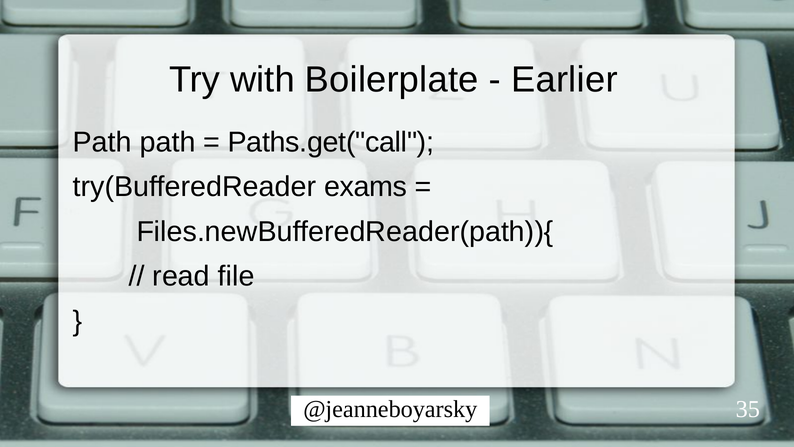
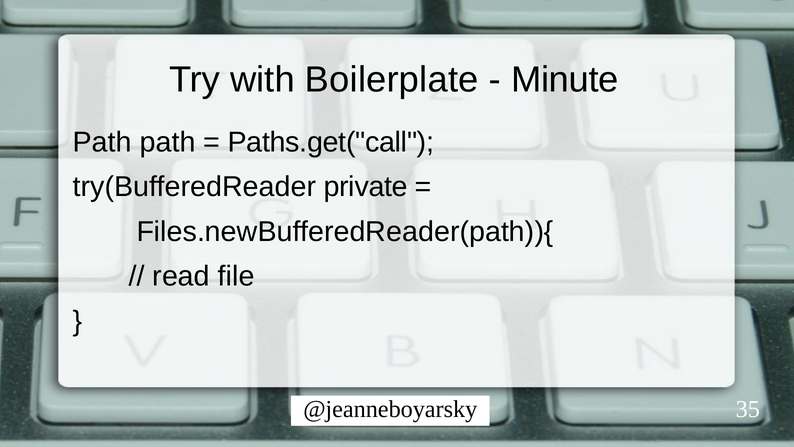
Earlier: Earlier -> Minute (565, 80)
exams: exams -> private (366, 187)
